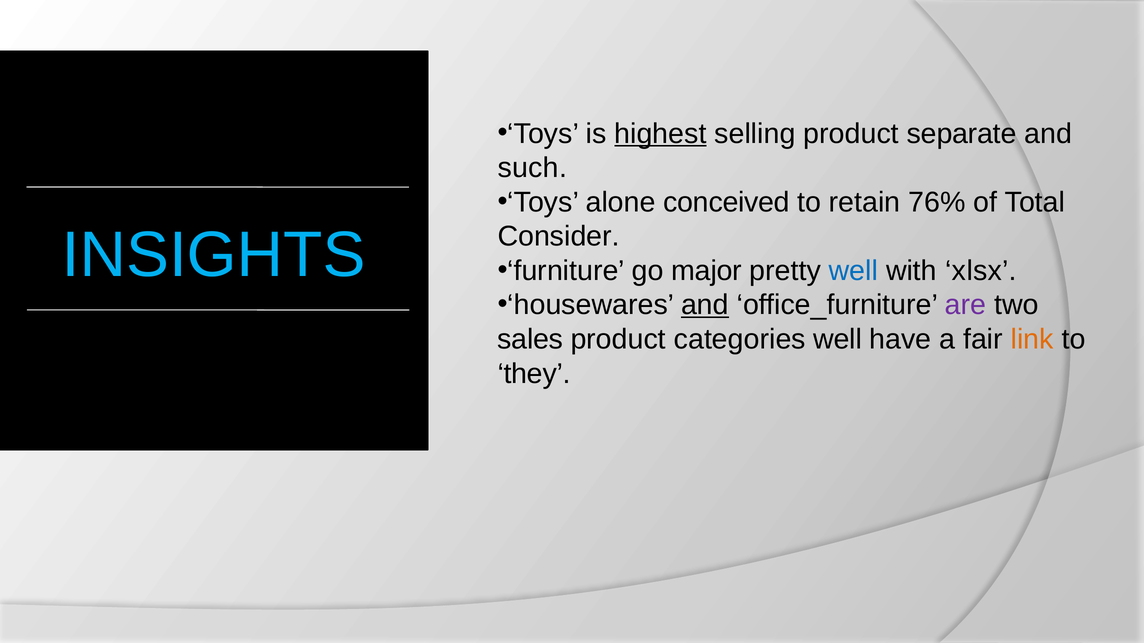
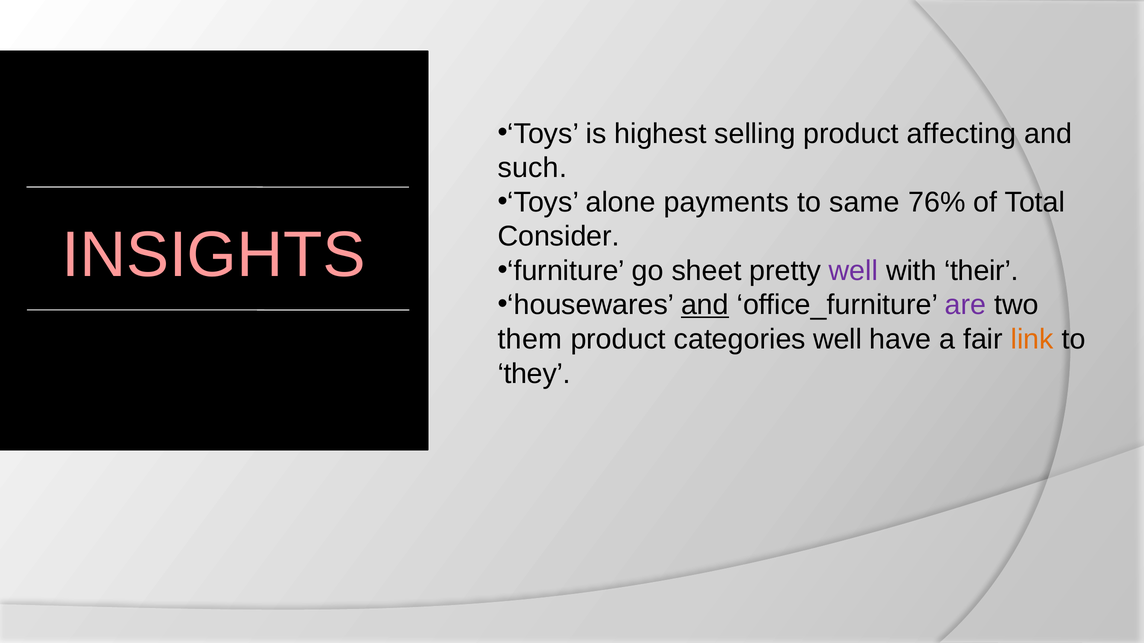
highest underline: present -> none (660, 134)
separate: separate -> affecting (961, 134)
conceived: conceived -> payments (726, 202)
retain: retain -> same (864, 202)
INSIGHTS colour: light blue -> pink (214, 255)
major: major -> sheet (706, 271)
well colour: blue -> purple (853, 271)
xlsx: xlsx -> their (981, 271)
sales: sales -> them (530, 340)
